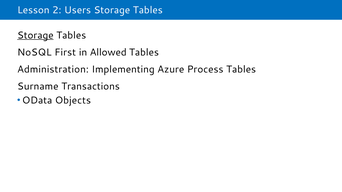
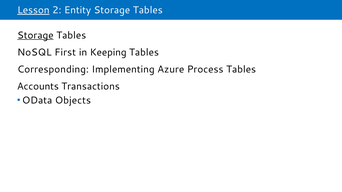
Lesson underline: none -> present (33, 10)
Users: Users -> Entity (78, 10)
Allowed: Allowed -> Keeping (108, 52)
Administration: Administration -> Corresponding (53, 69)
Surname: Surname -> Accounts (38, 86)
